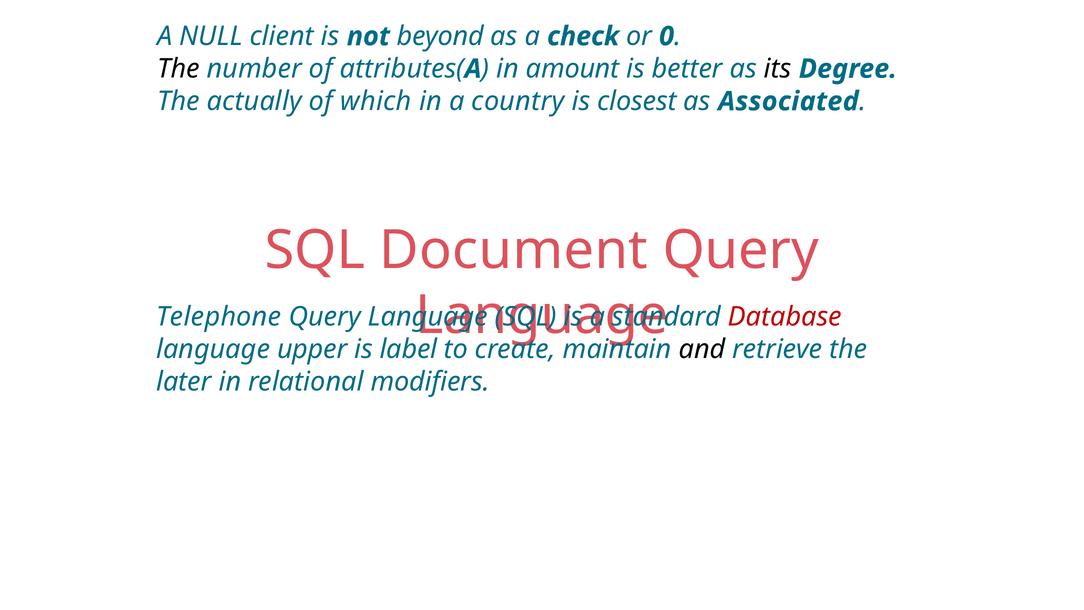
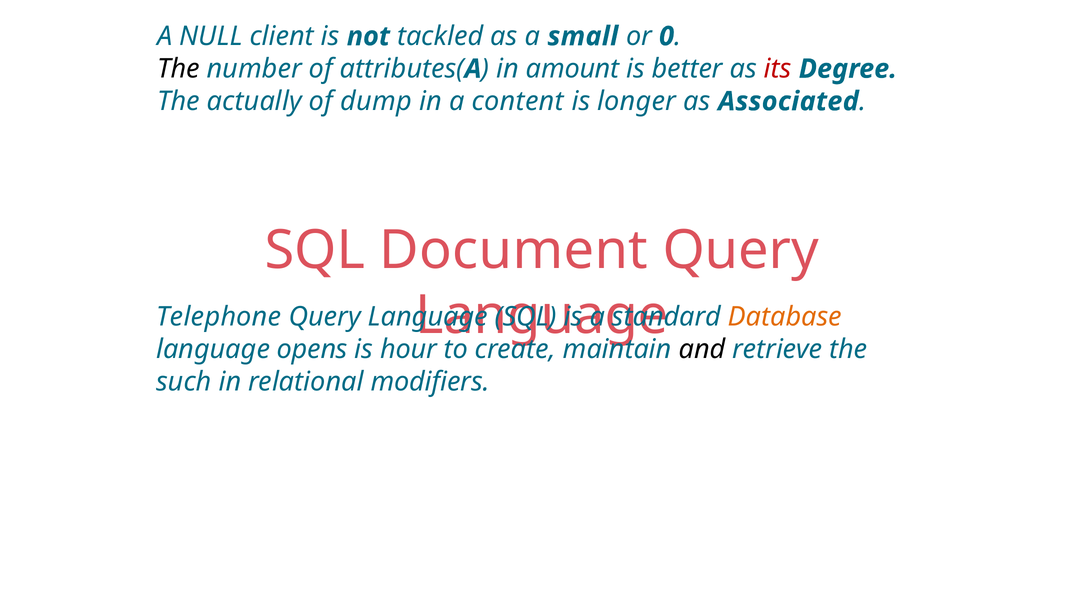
beyond: beyond -> tackled (440, 36)
check: check -> small (583, 36)
its colour: black -> red (778, 69)
which: which -> dump (376, 101)
country: country -> content (518, 101)
closest: closest -> longer (637, 101)
Database colour: red -> orange (785, 317)
upper: upper -> opens (312, 349)
label: label -> hour (408, 349)
later: later -> such (184, 382)
